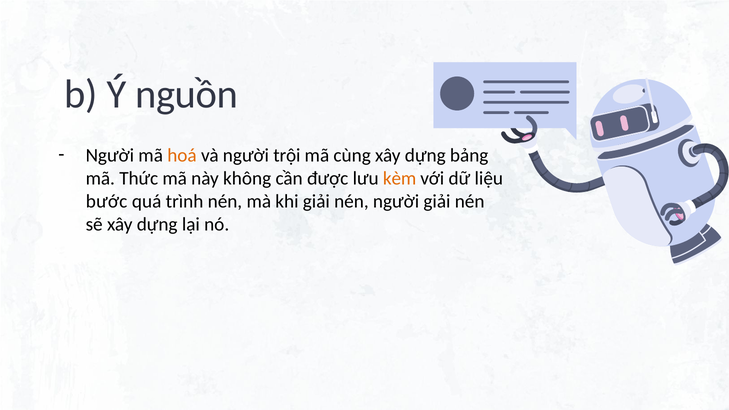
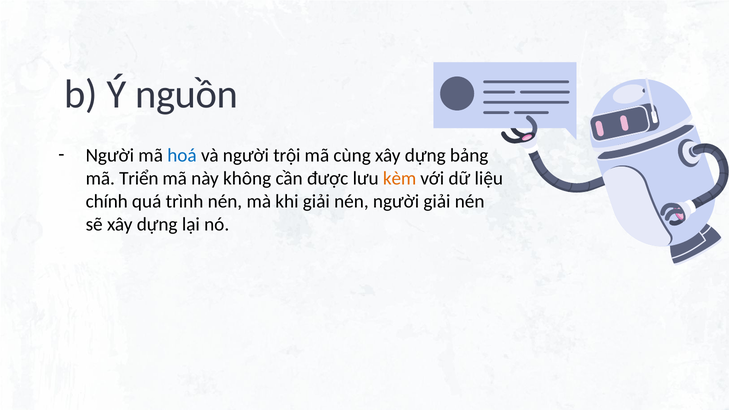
hoá colour: orange -> blue (182, 155)
Thức: Thức -> Triển (139, 178)
bước: bước -> chính (107, 202)
